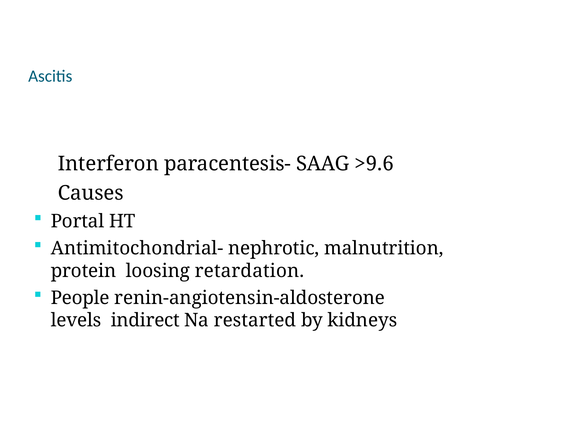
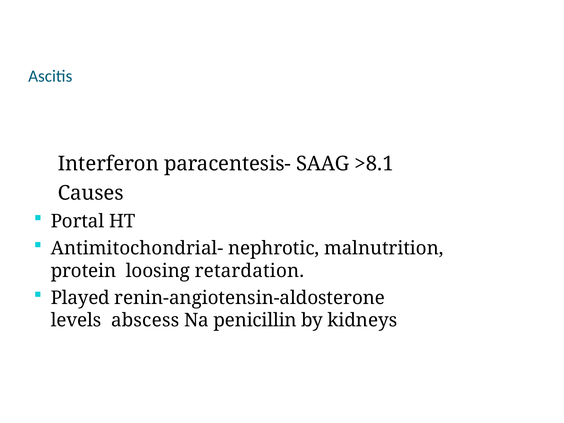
>9.6: >9.6 -> >8.1 (374, 164)
People: People -> Played (80, 298)
indirect: indirect -> abscess (145, 320)
restarted: restarted -> penicillin (255, 320)
